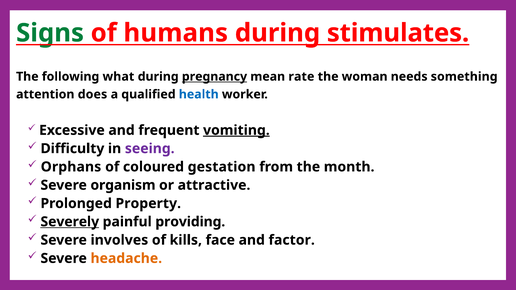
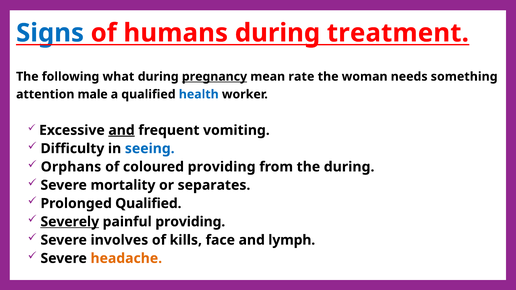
Signs colour: green -> blue (50, 33)
stimulates: stimulates -> treatment (398, 33)
does: does -> male (93, 94)
and underline: none -> present (122, 130)
vomiting underline: present -> none (236, 130)
seeing colour: purple -> blue (150, 149)
coloured gestation: gestation -> providing (222, 167)
the month: month -> during (349, 167)
organism: organism -> mortality (123, 185)
attractive: attractive -> separates (214, 185)
Prolonged Property: Property -> Qualified (148, 204)
factor: factor -> lymph (292, 240)
